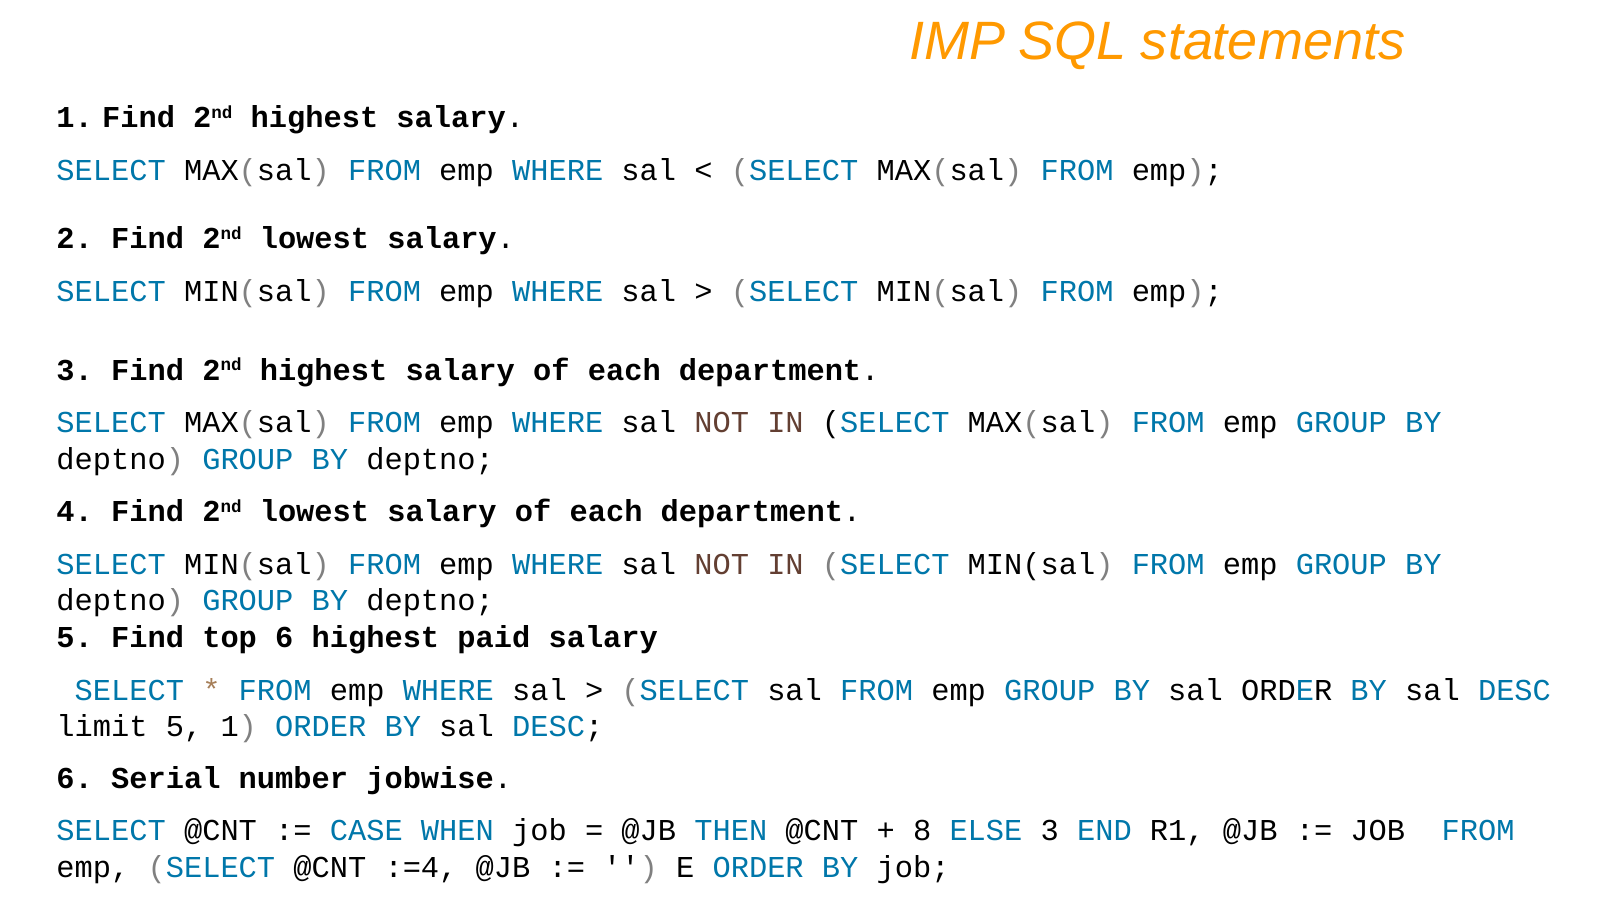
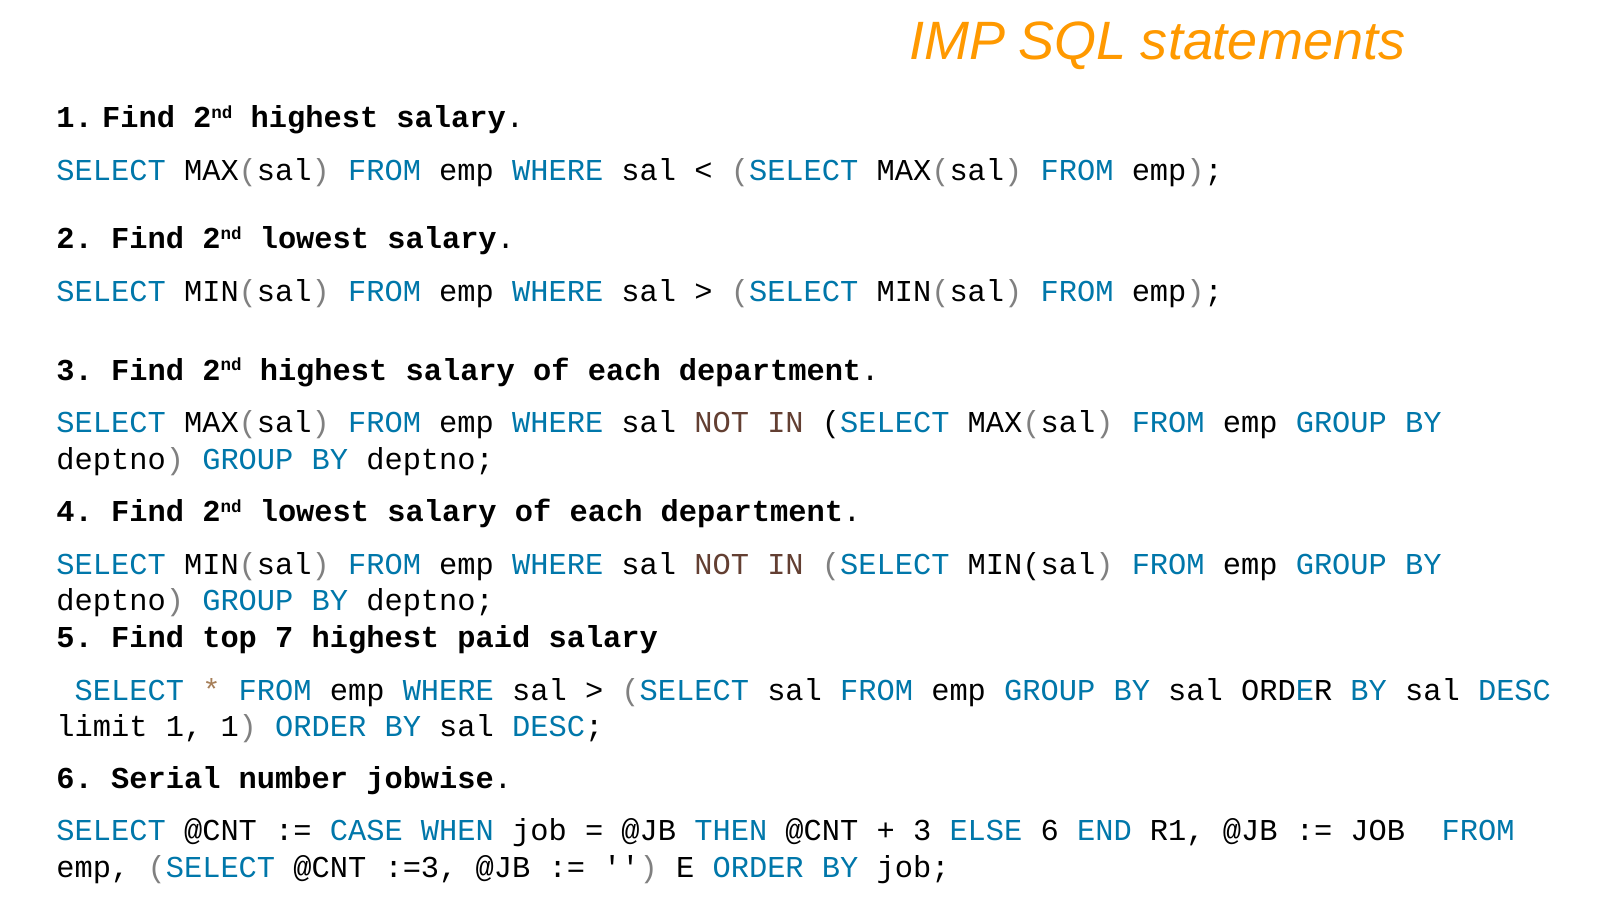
top 6: 6 -> 7 (284, 638)
limit 5: 5 -> 1 (184, 727)
8: 8 -> 3 (922, 831)
ELSE 3: 3 -> 6 (1050, 831)
:=4: :=4 -> :=3 (421, 868)
